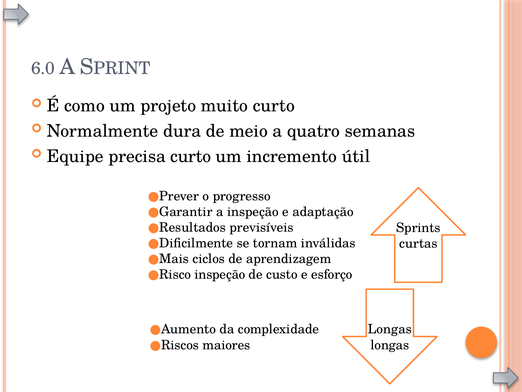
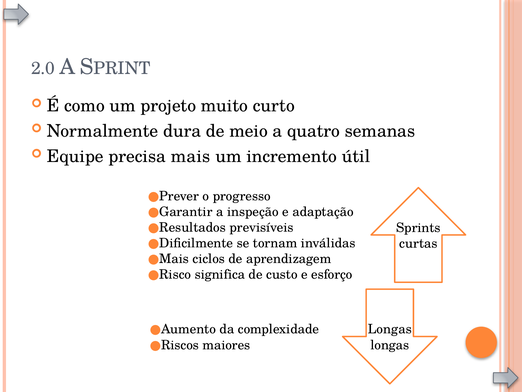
6.0: 6.0 -> 2.0 (43, 68)
precisa curto: curto -> mais (191, 156)
inspeção: inspeção -> significa (220, 274)
